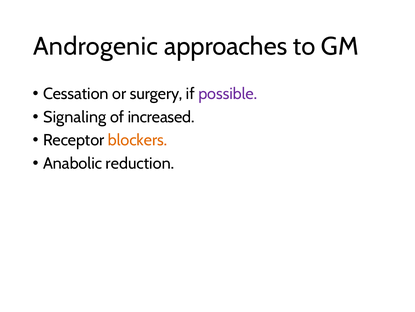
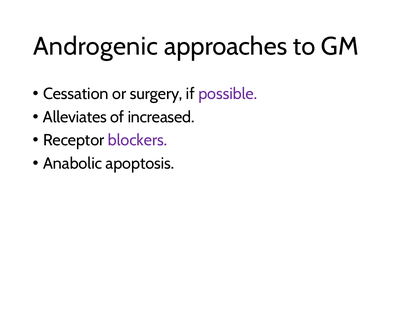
Signaling: Signaling -> Alleviates (75, 117)
blockers colour: orange -> purple (137, 140)
reduction: reduction -> apoptosis (140, 163)
